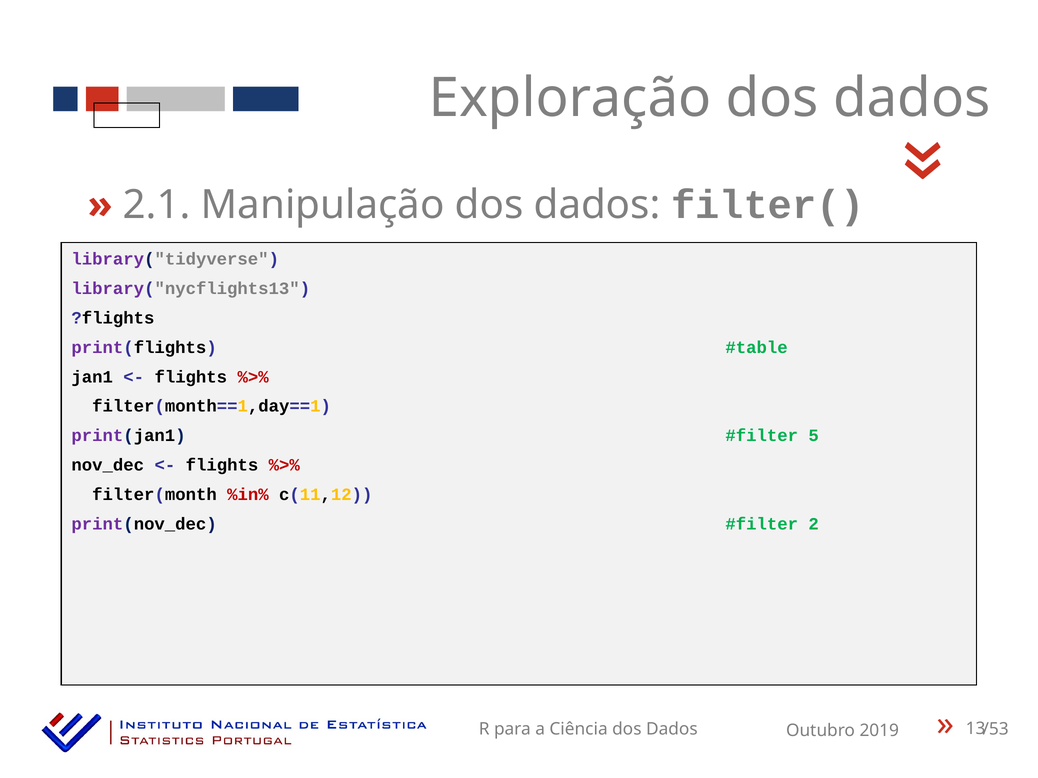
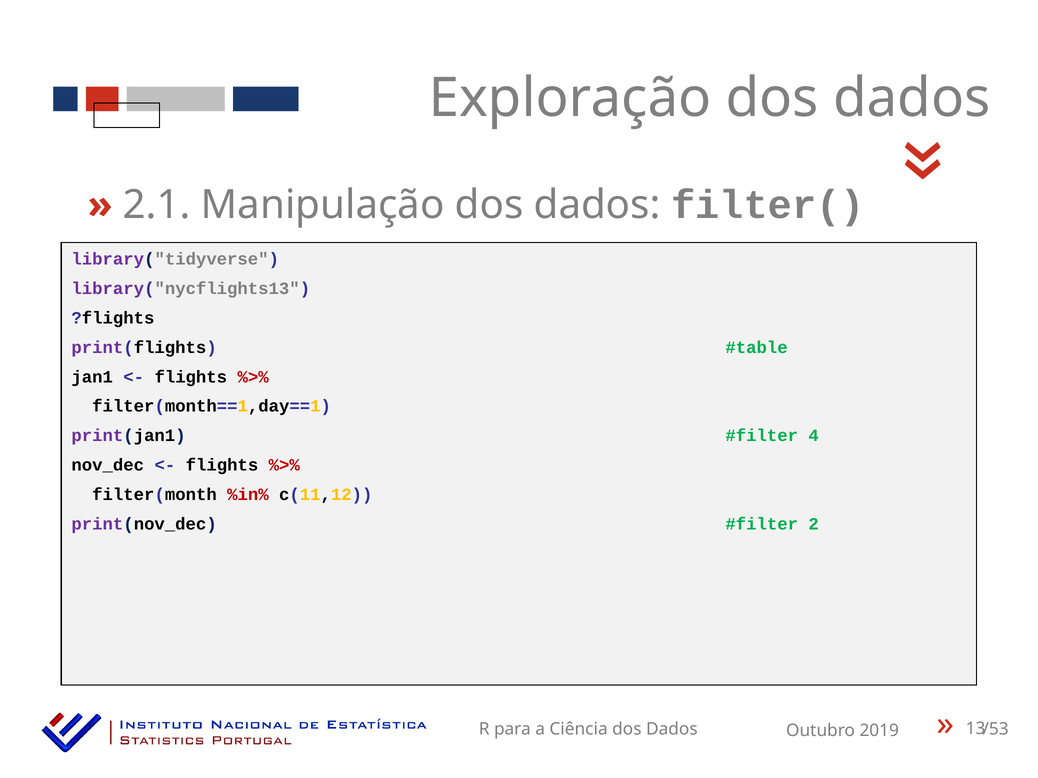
5: 5 -> 4 (814, 436)
